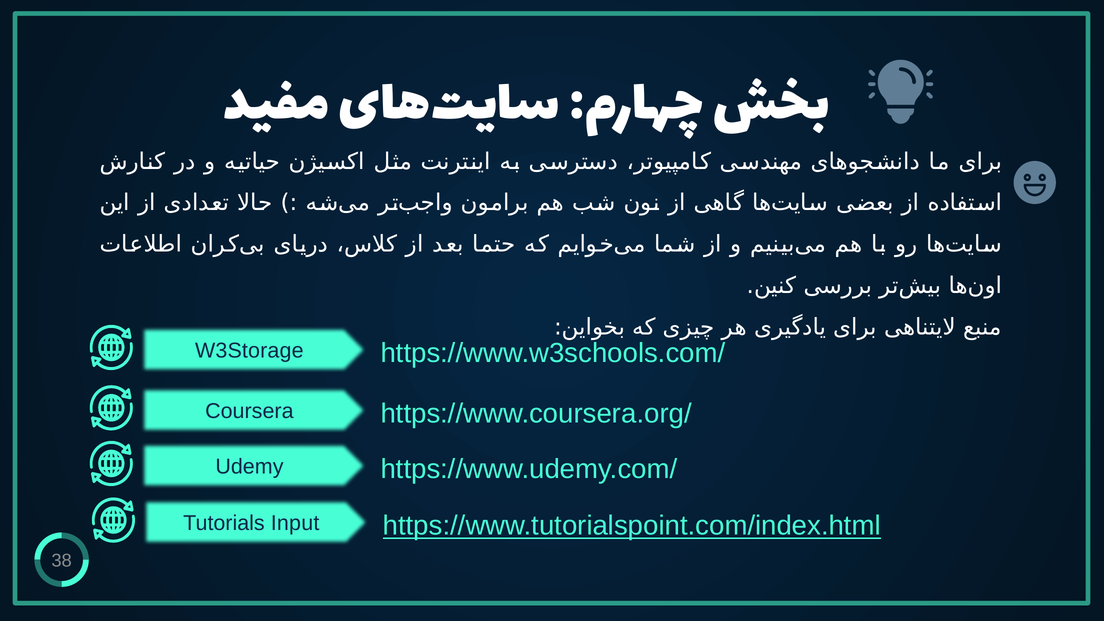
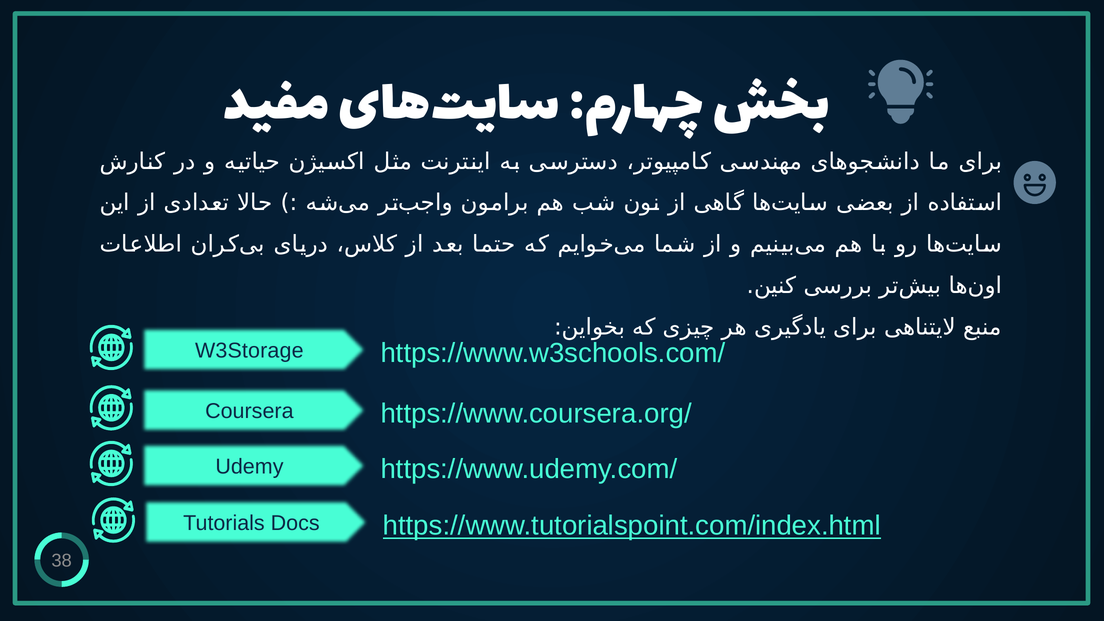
Input: Input -> Docs (295, 523)
